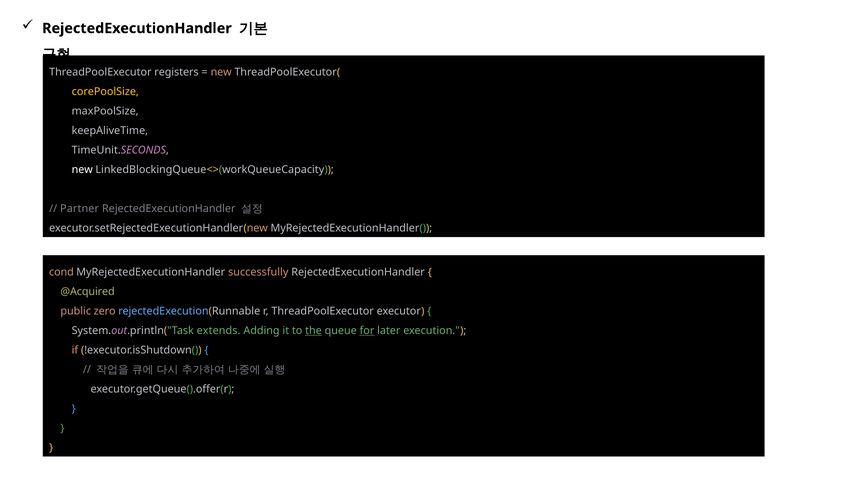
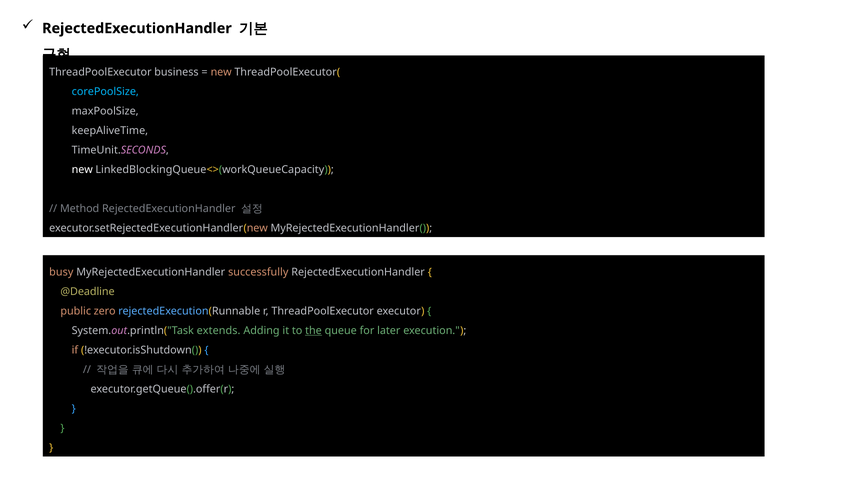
registers: registers -> business (176, 72)
corePoolSize colour: yellow -> light blue (105, 92)
Partner: Partner -> Method (80, 209)
cond: cond -> busy (61, 272)
@Acquired: @Acquired -> @Deadline (88, 291)
for underline: present -> none (367, 330)
